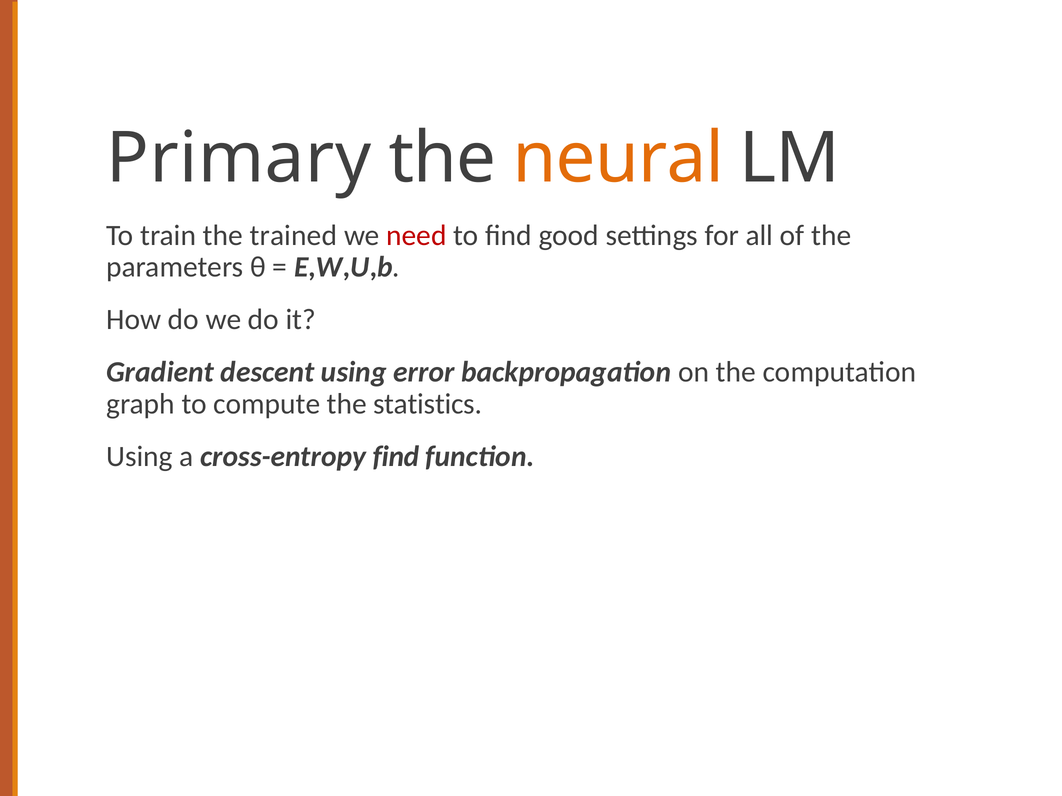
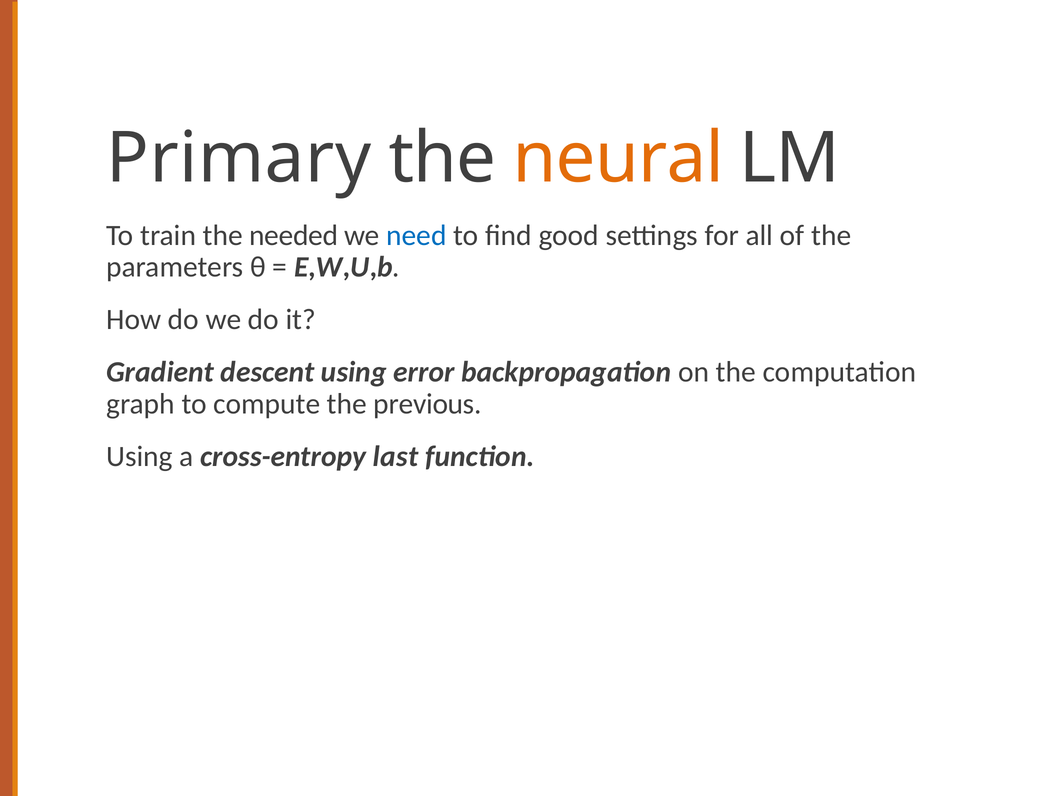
trained: trained -> needed (294, 235)
need colour: red -> blue (416, 235)
statistics: statistics -> previous (428, 404)
cross-entropy find: find -> last (396, 457)
